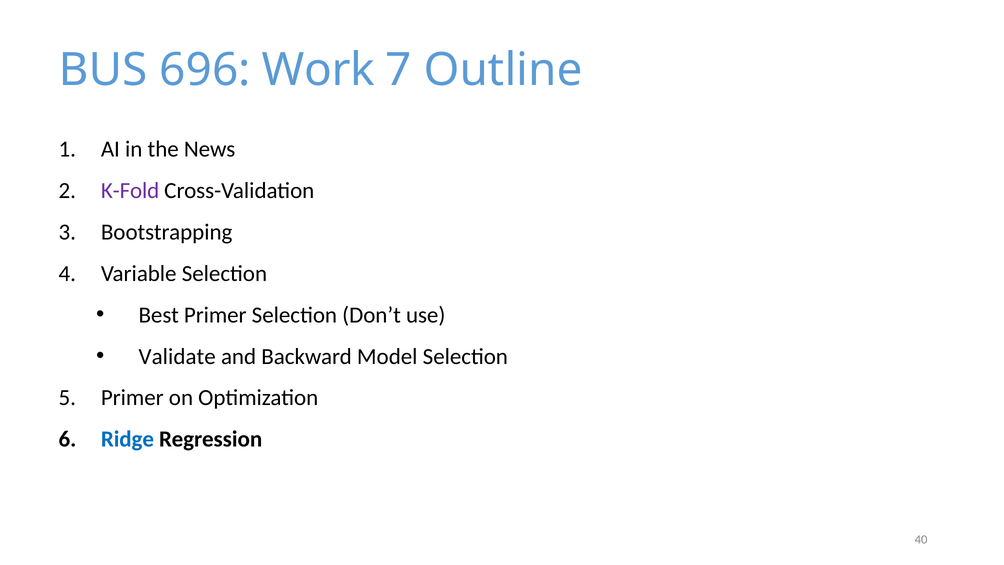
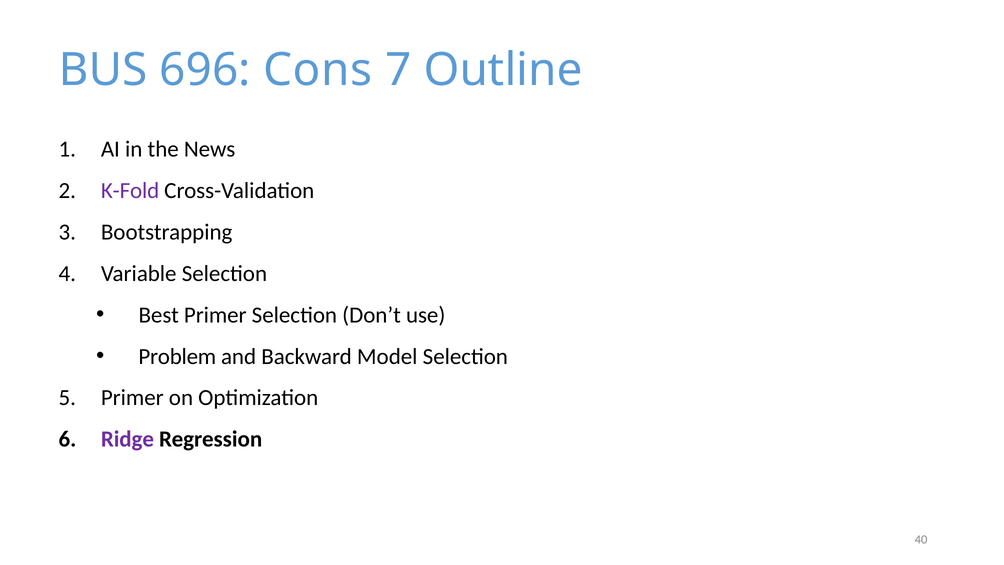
Work: Work -> Cons (318, 70)
Validate: Validate -> Problem (177, 356)
Ridge colour: blue -> purple (127, 439)
